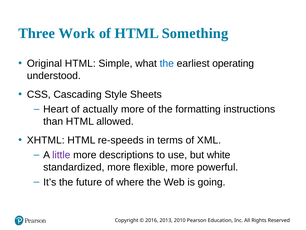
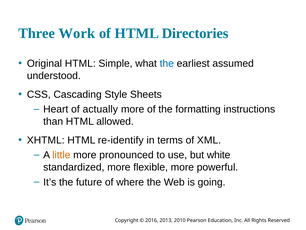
Something: Something -> Directories (195, 33)
operating: operating -> assumed (233, 63)
re-speeds: re-speeds -> re-identify (121, 140)
little colour: purple -> orange (61, 155)
descriptions: descriptions -> pronounced (126, 155)
